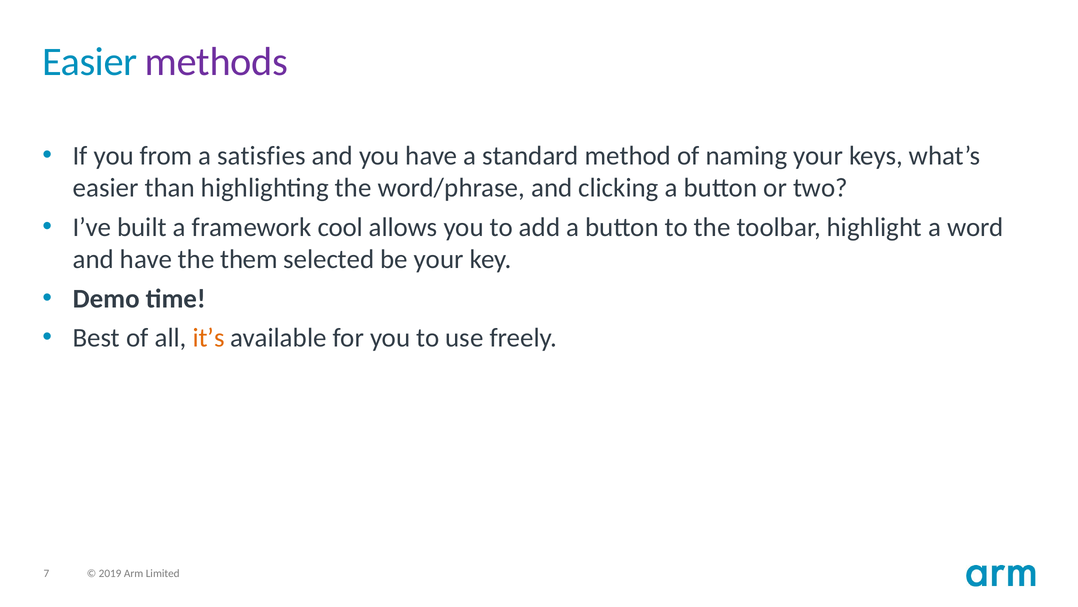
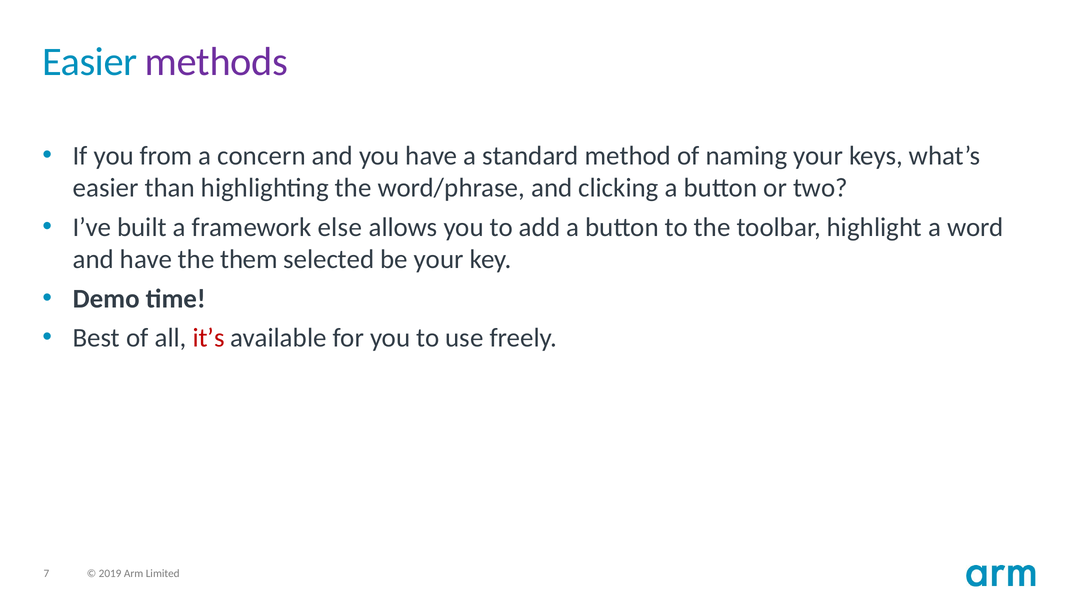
satisfies: satisfies -> concern (261, 156)
cool: cool -> else (340, 227)
it’s colour: orange -> red (209, 337)
